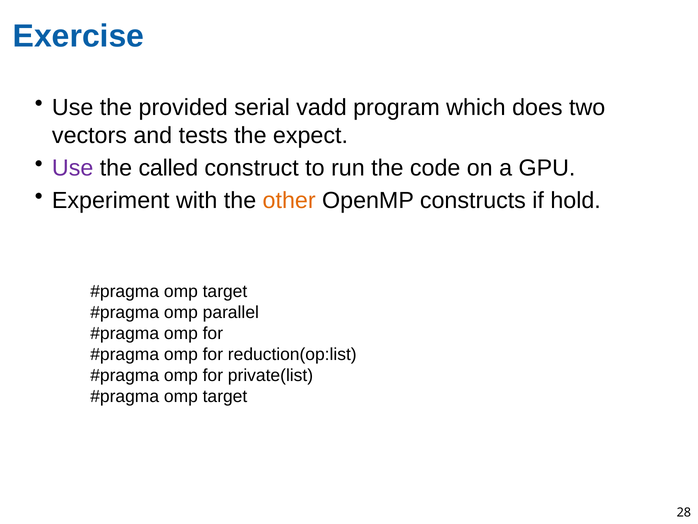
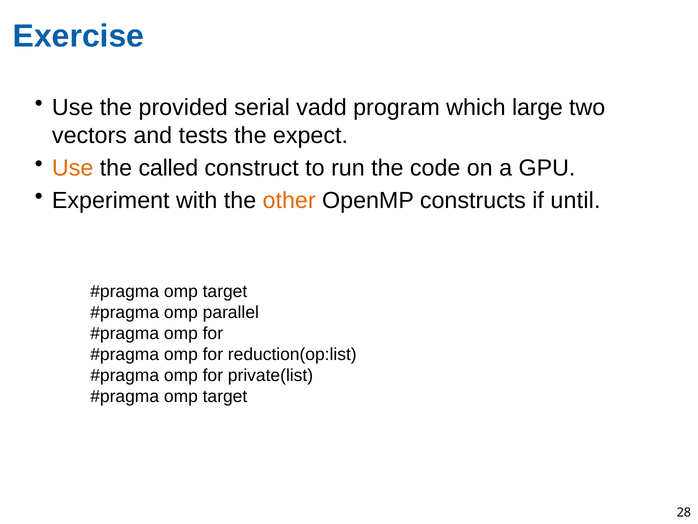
does: does -> large (538, 107)
Use colour: purple -> orange (73, 168)
hold: hold -> until (576, 200)
